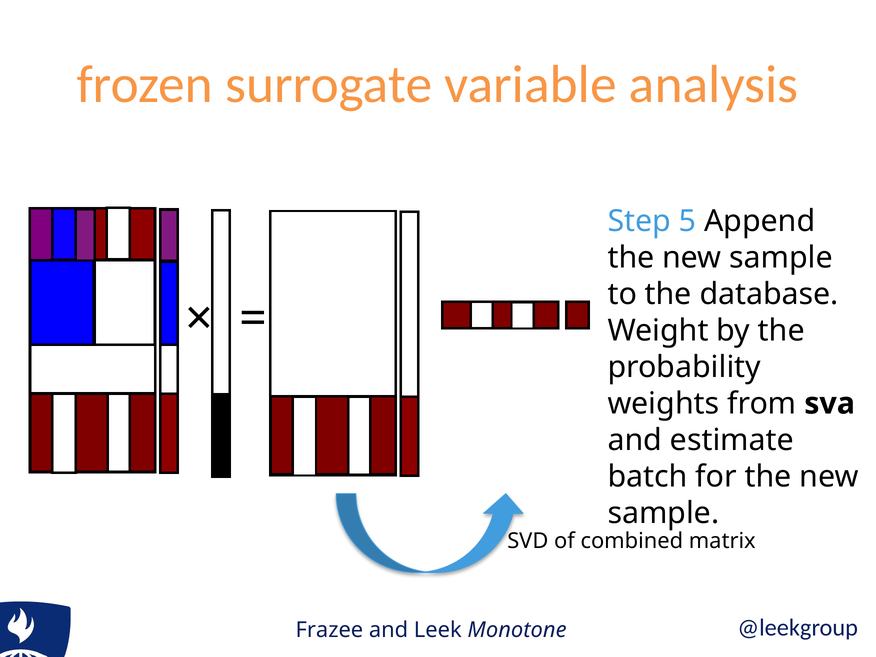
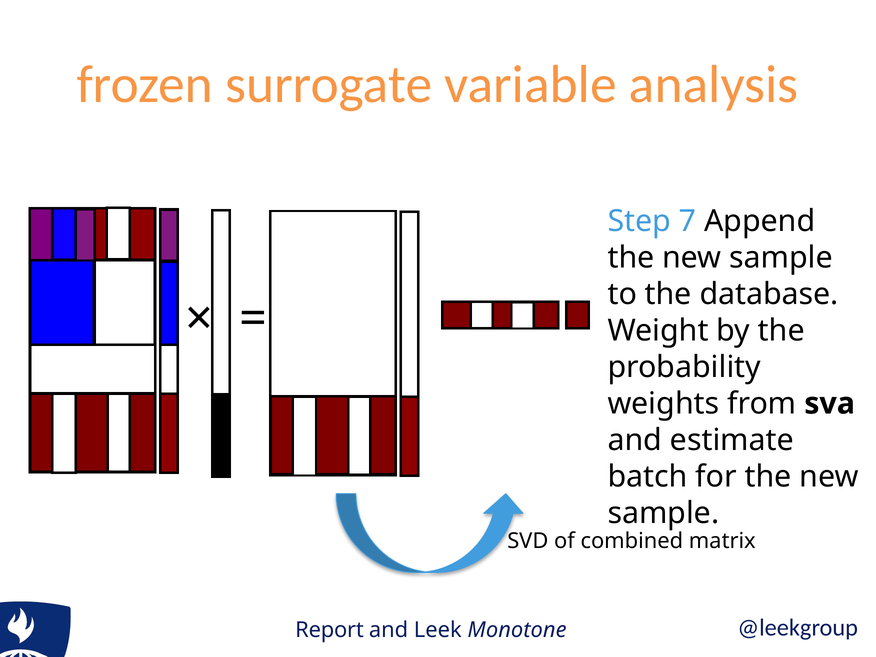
5: 5 -> 7 (688, 221)
Frazee: Frazee -> Report (330, 630)
